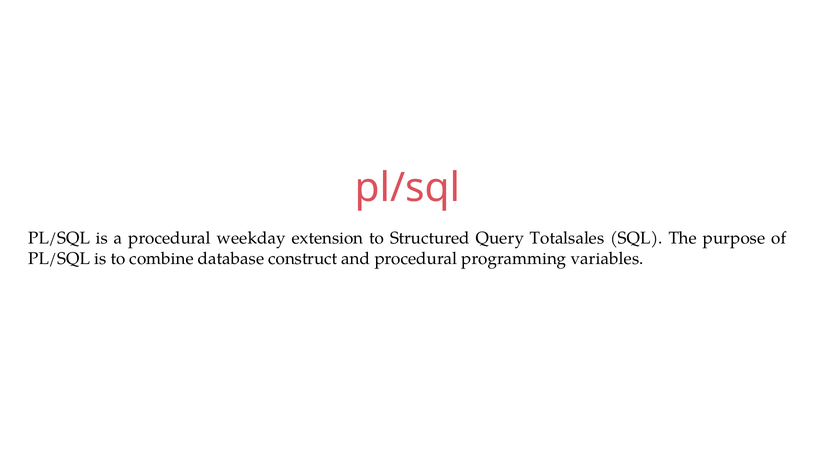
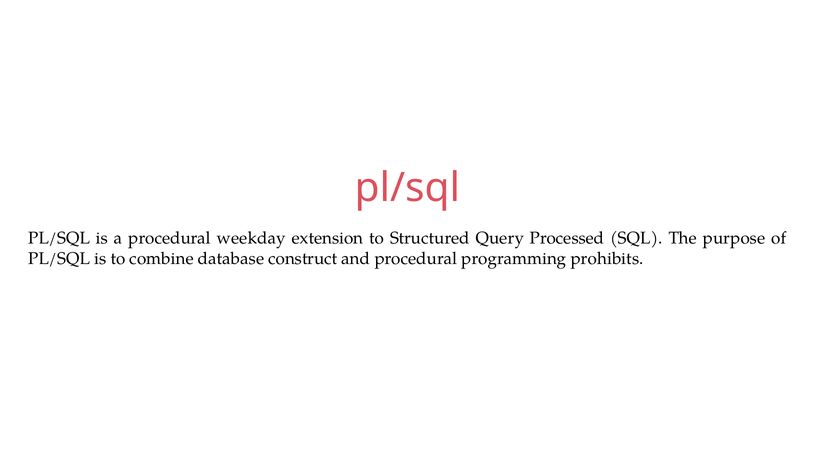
Totalsales: Totalsales -> Processed (567, 238)
variables: variables -> prohibits (607, 259)
